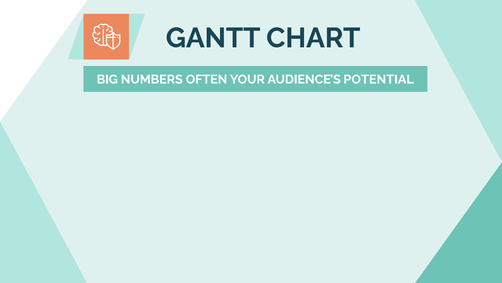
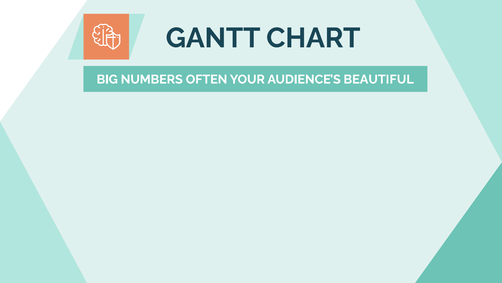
POTENTIAL: POTENTIAL -> BEAUTIFUL (379, 79)
